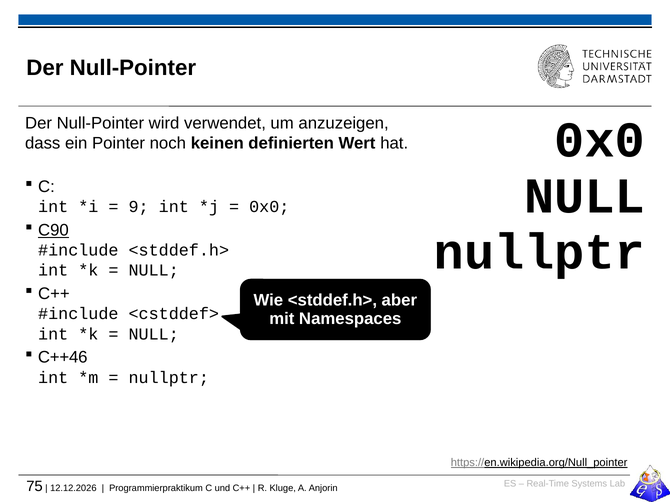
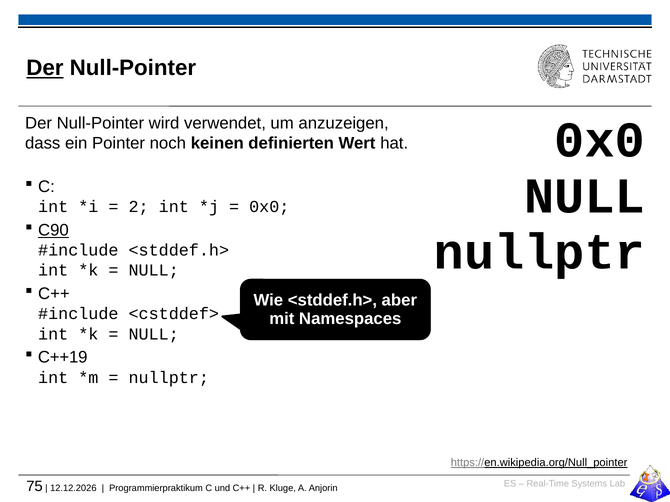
Der underline: none -> present (45, 68)
9: 9 -> 2 (139, 207)
C++46: C++46 -> C++19 (63, 358)
